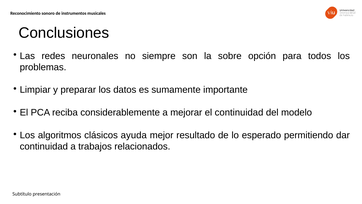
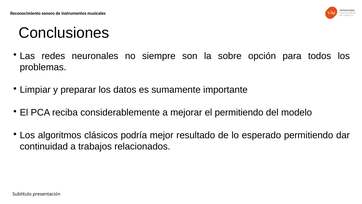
el continuidad: continuidad -> permitiendo (239, 112)
ayuda: ayuda -> podría (134, 135)
